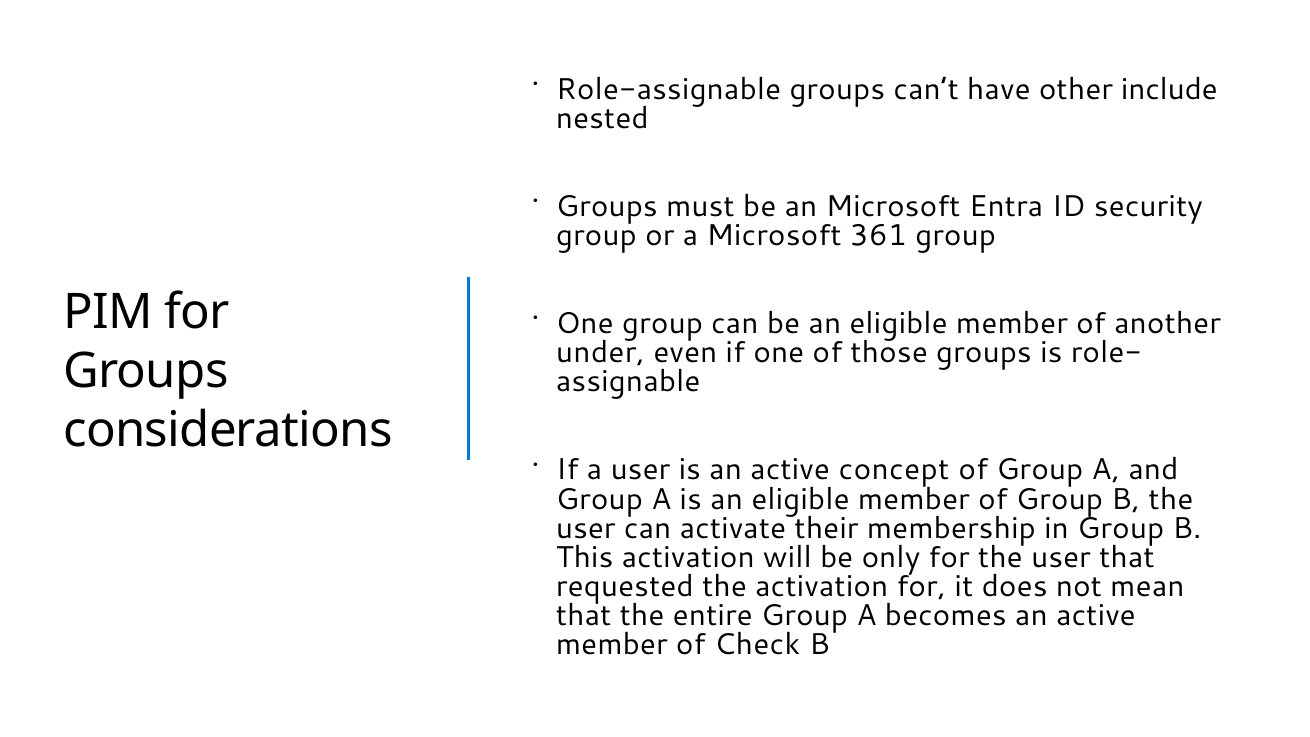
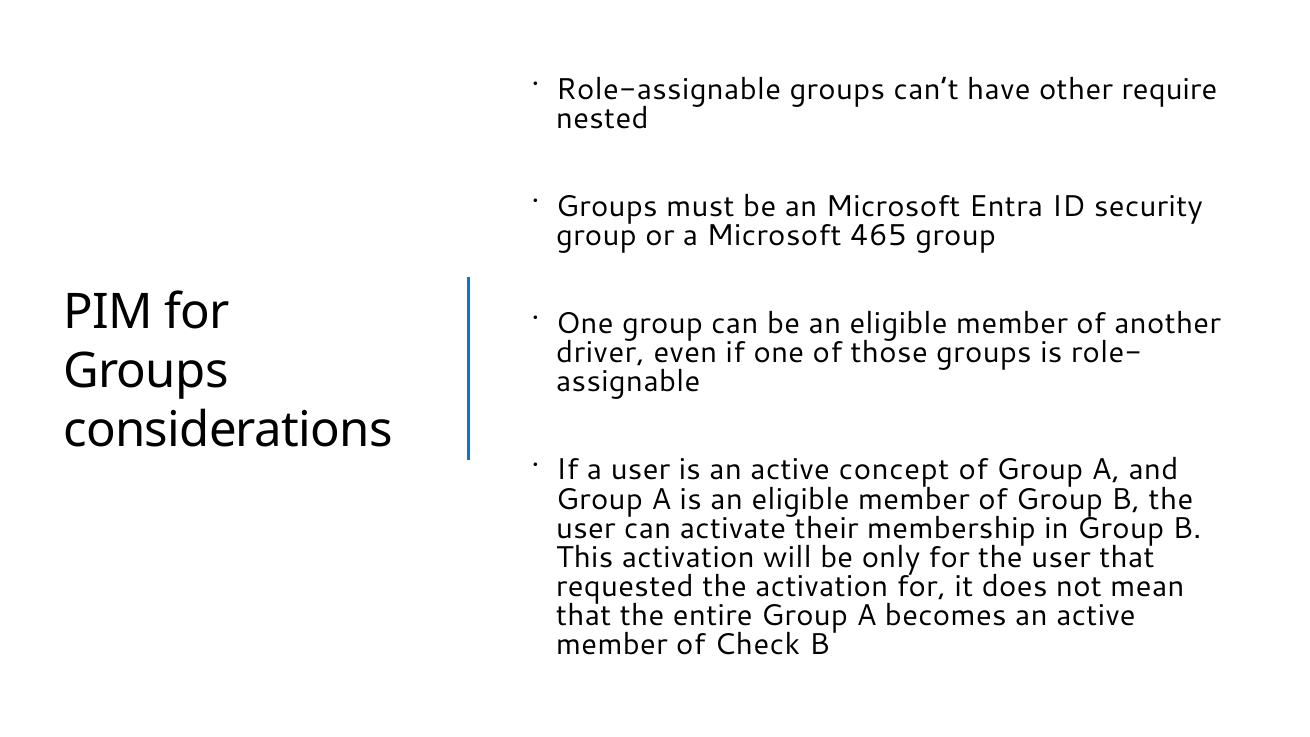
include: include -> require (1169, 89)
361: 361 -> 465 (878, 236)
under: under -> driver (600, 353)
